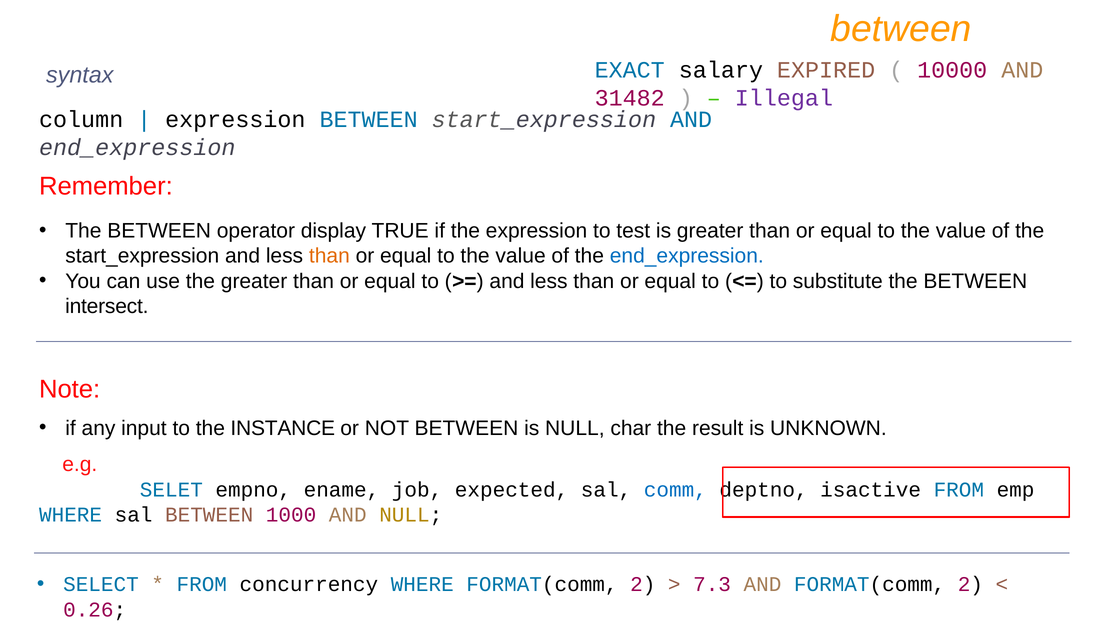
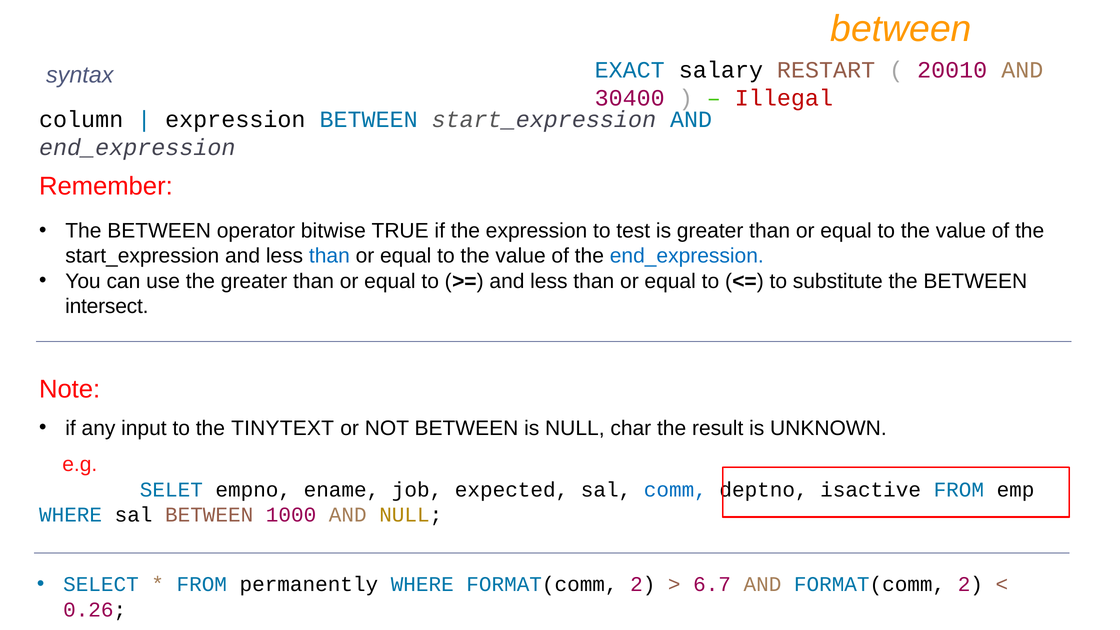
EXPIRED: EXPIRED -> RESTART (826, 70)
10000: 10000 -> 20010 (952, 70)
31482: 31482 -> 30400 (630, 98)
Illegal colour: purple -> red (784, 98)
display: display -> bitwise (333, 231)
than colour: orange -> blue (329, 256)
INSTANCE: INSTANCE -> TINYTEXT (283, 428)
concurrency: concurrency -> permanently (309, 585)
7.3: 7.3 -> 6.7 (712, 585)
